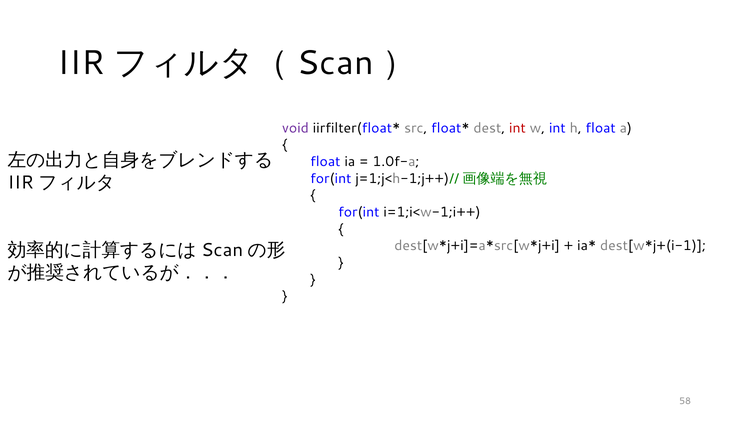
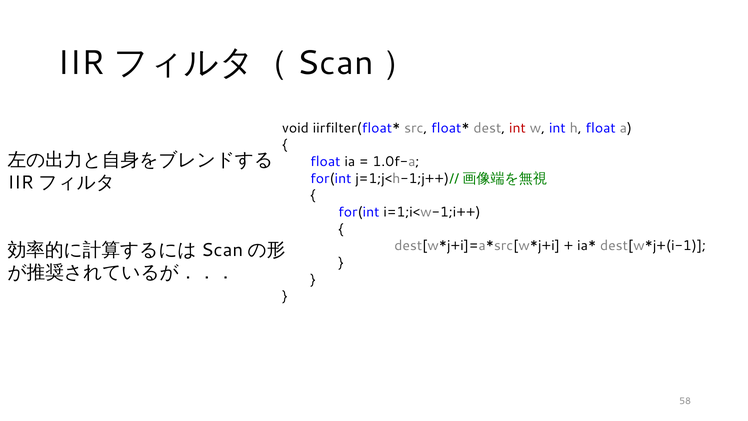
void colour: purple -> black (295, 128)
